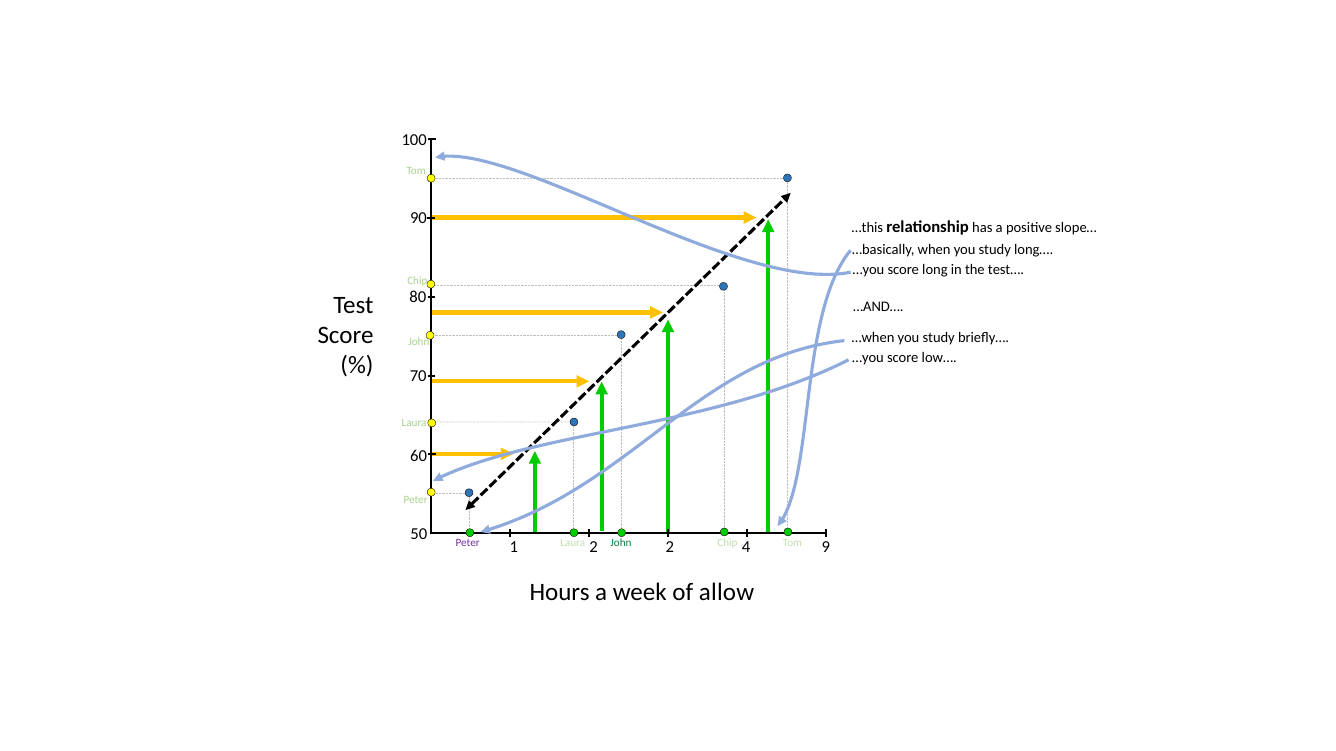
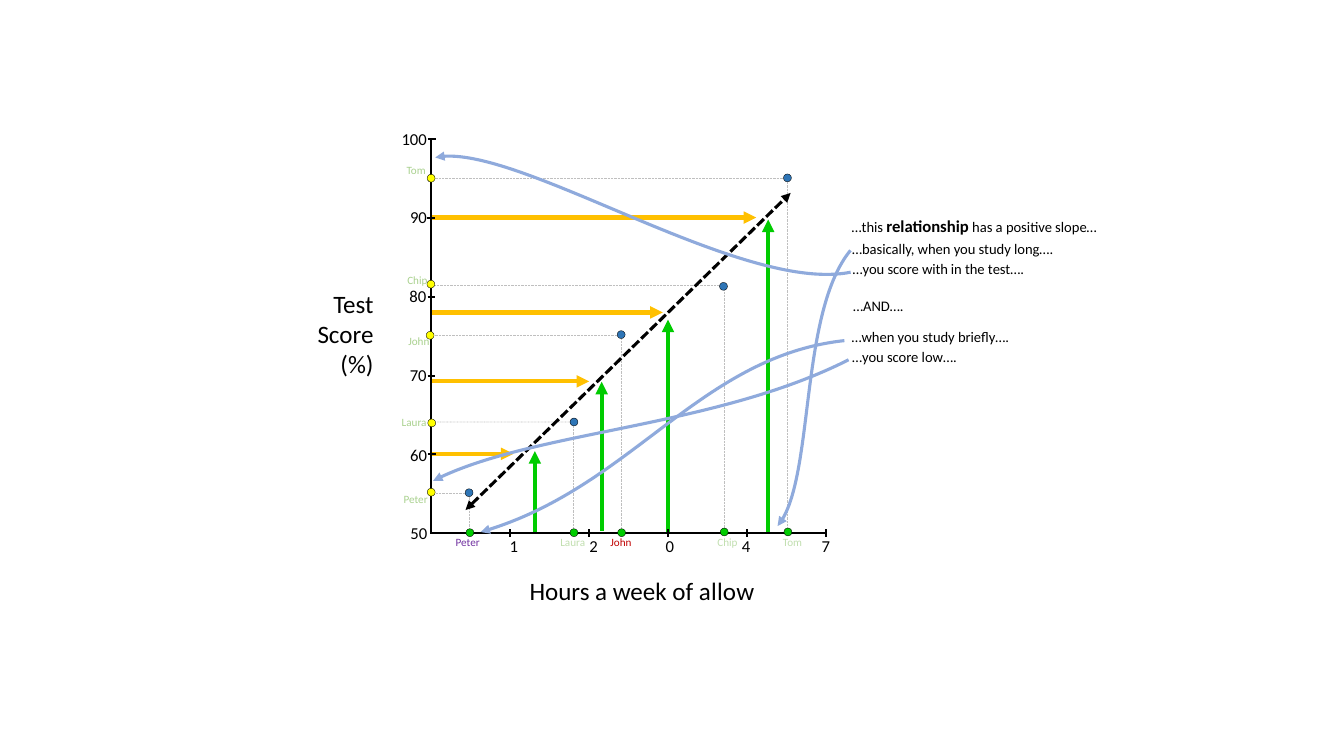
long: long -> with (935, 270)
John colour: green -> red (621, 543)
2 2: 2 -> 0 (670, 547)
9: 9 -> 7 (826, 547)
